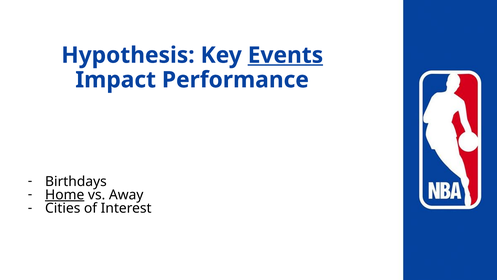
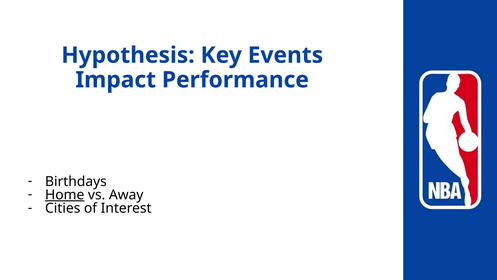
Events underline: present -> none (285, 55)
